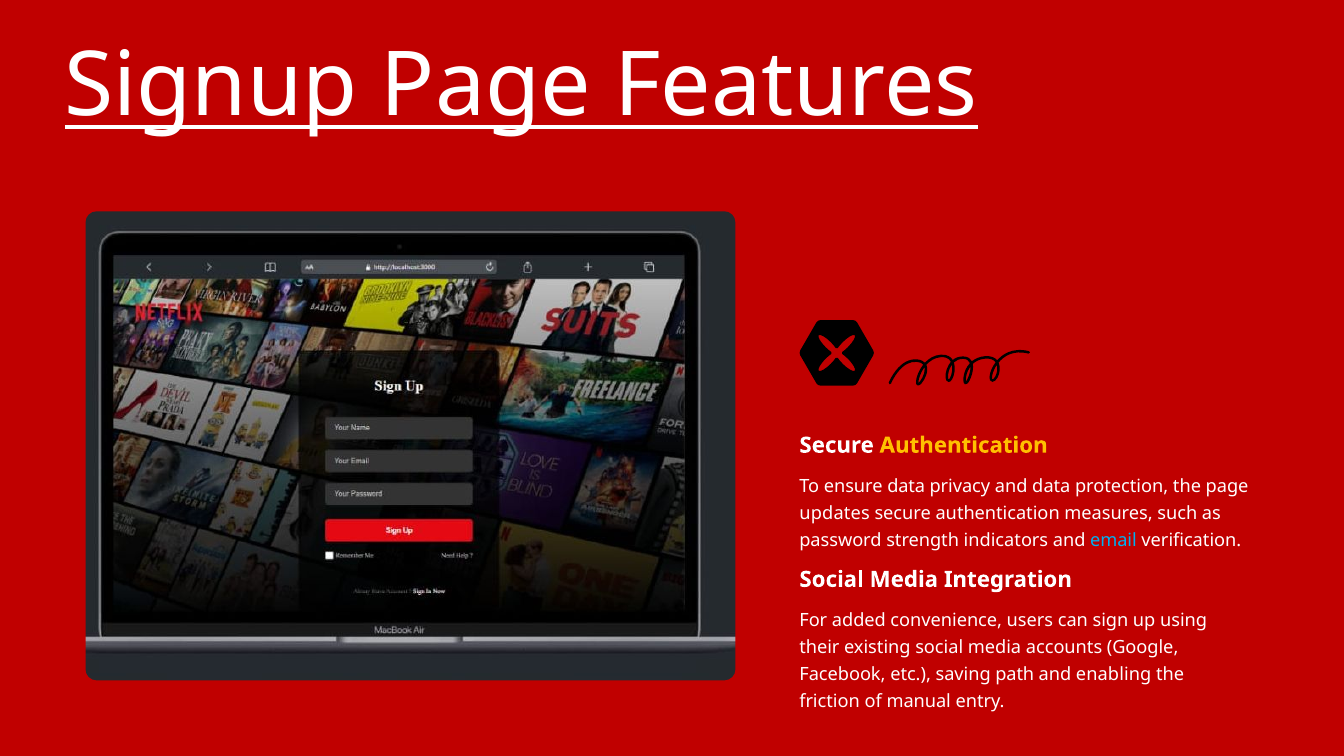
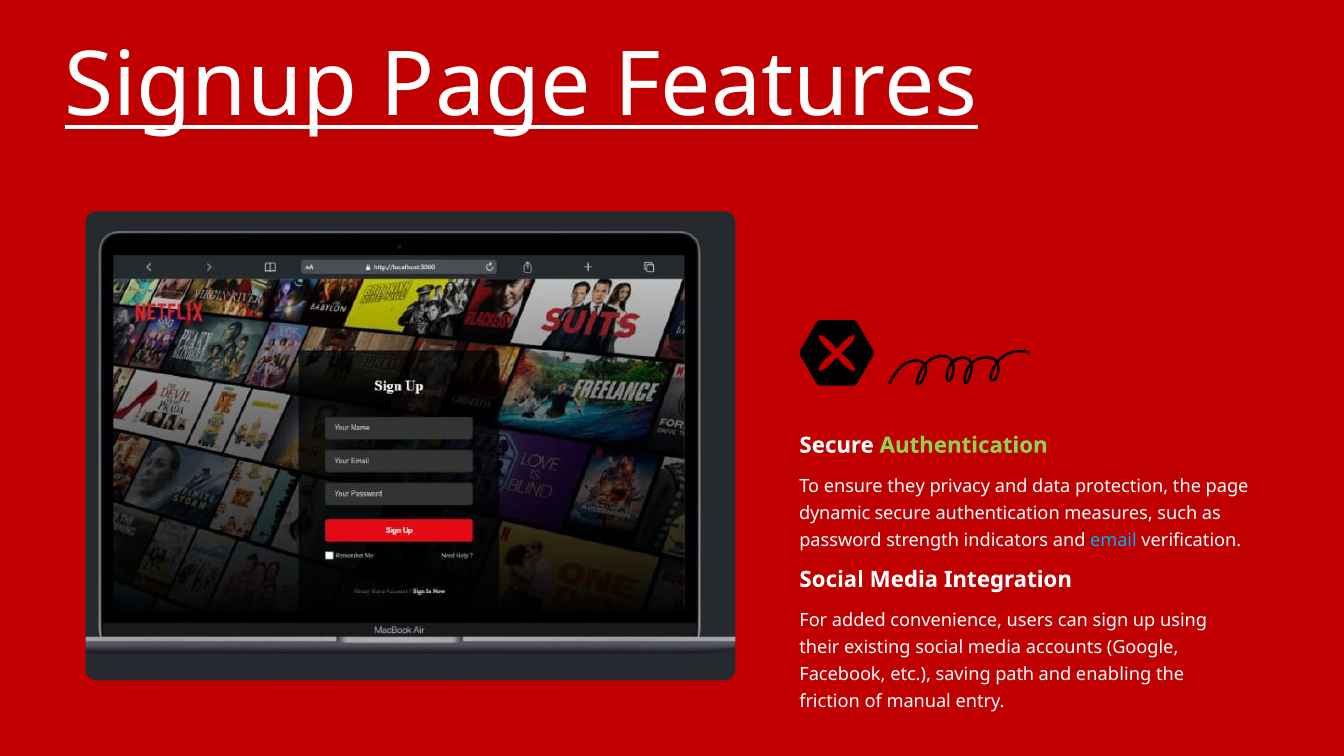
Authentication colour: yellow -> light green (964, 445)
ensure data: data -> they (906, 487)
updates: updates -> dynamic (835, 514)
